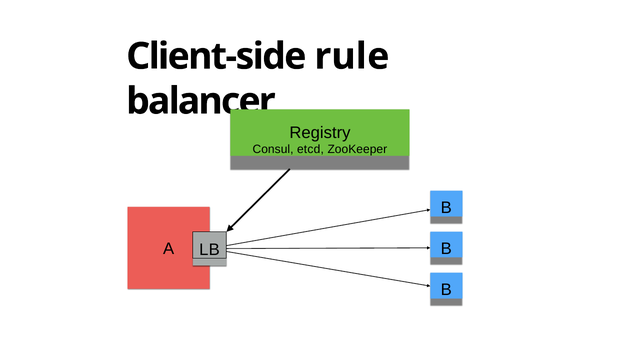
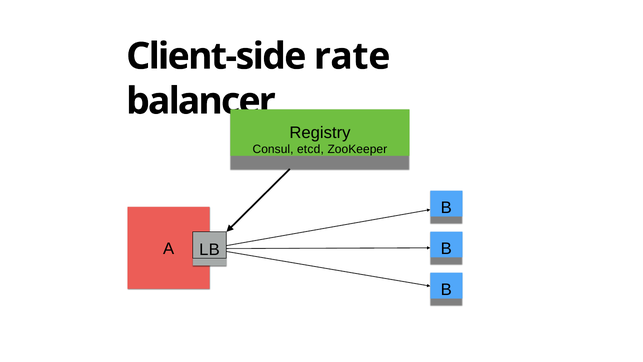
rule: rule -> rate (352, 56)
